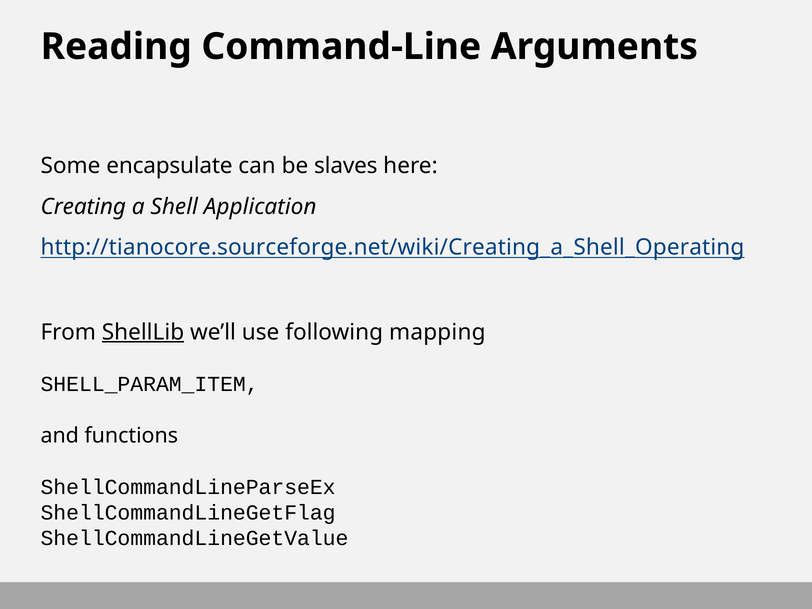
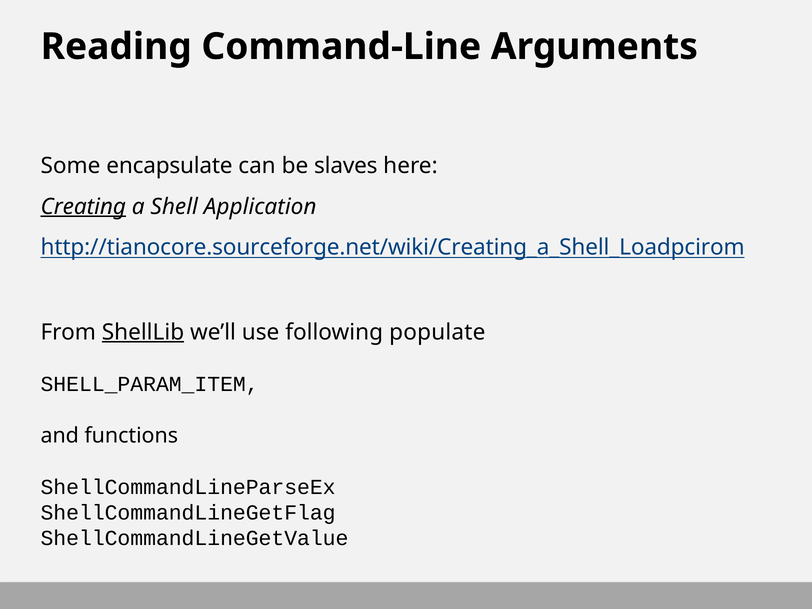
Creating underline: none -> present (83, 207)
http://tianocore.sourceforge.net/wiki/Creating_a_Shell_Operating: http://tianocore.sourceforge.net/wiki/Creating_a_Shell_Operating -> http://tianocore.sourceforge.net/wiki/Creating_a_Shell_Loadpcirom (393, 247)
mapping: mapping -> populate (437, 332)
